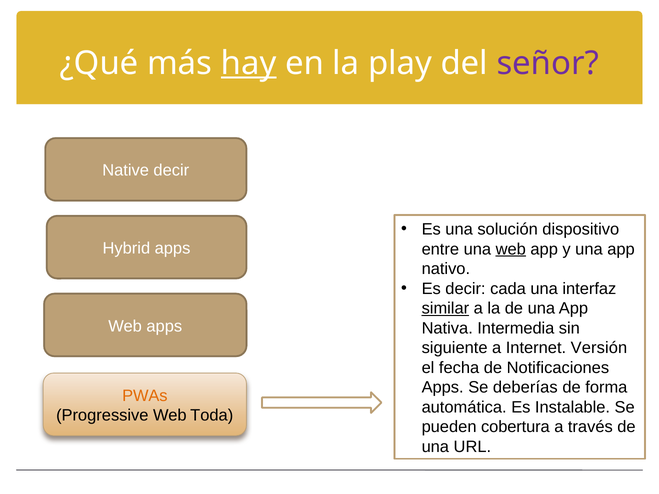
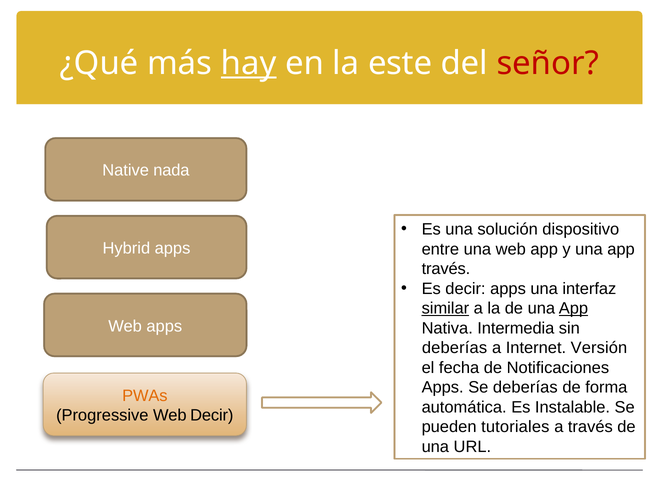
play: play -> este (400, 63)
señor colour: purple -> red (548, 63)
Native decir: decir -> nada (171, 171)
web underline: present -> none (511, 249)
nativo: nativo -> través (446, 269)
decir cada: cada -> apps (508, 289)
App underline: none -> present (573, 309)
siguiente: siguiente -> deberías (455, 348)
Web Toda: Toda -> Decir (212, 416)
cobertura: cobertura -> tutoriales (515, 427)
